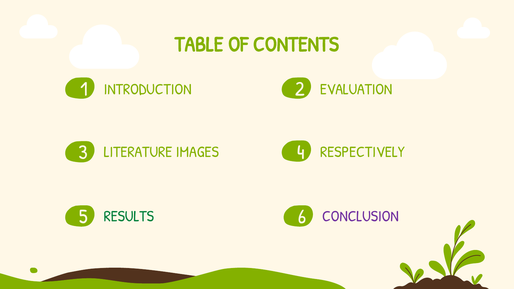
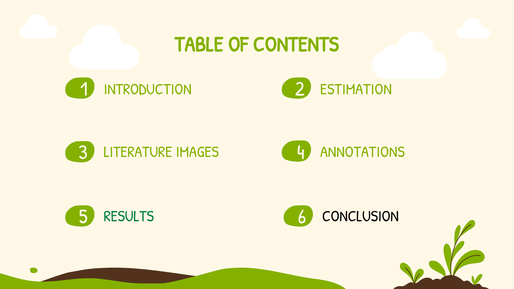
EVALUATION: EVALUATION -> ESTIMATION (356, 89)
RESPECTIVELY: RESPECTIVELY -> ANNOTATIONS (362, 152)
CONCLUSION colour: purple -> black (360, 216)
